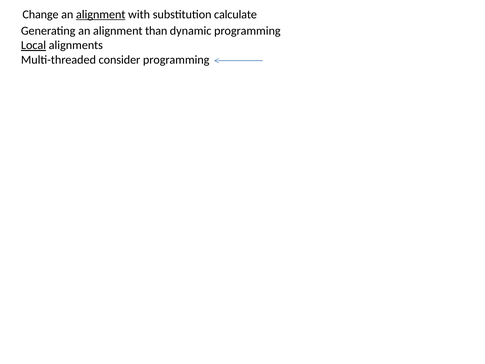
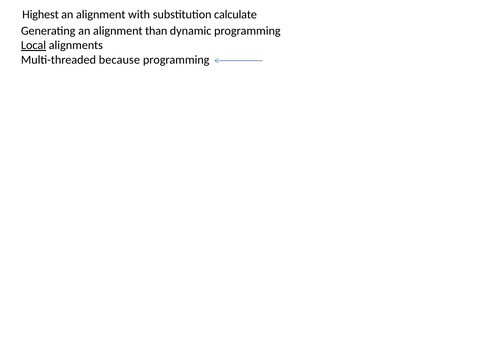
Change: Change -> Highest (40, 15)
alignment underline: present -> none (101, 15)
consider: consider -> because (119, 60)
